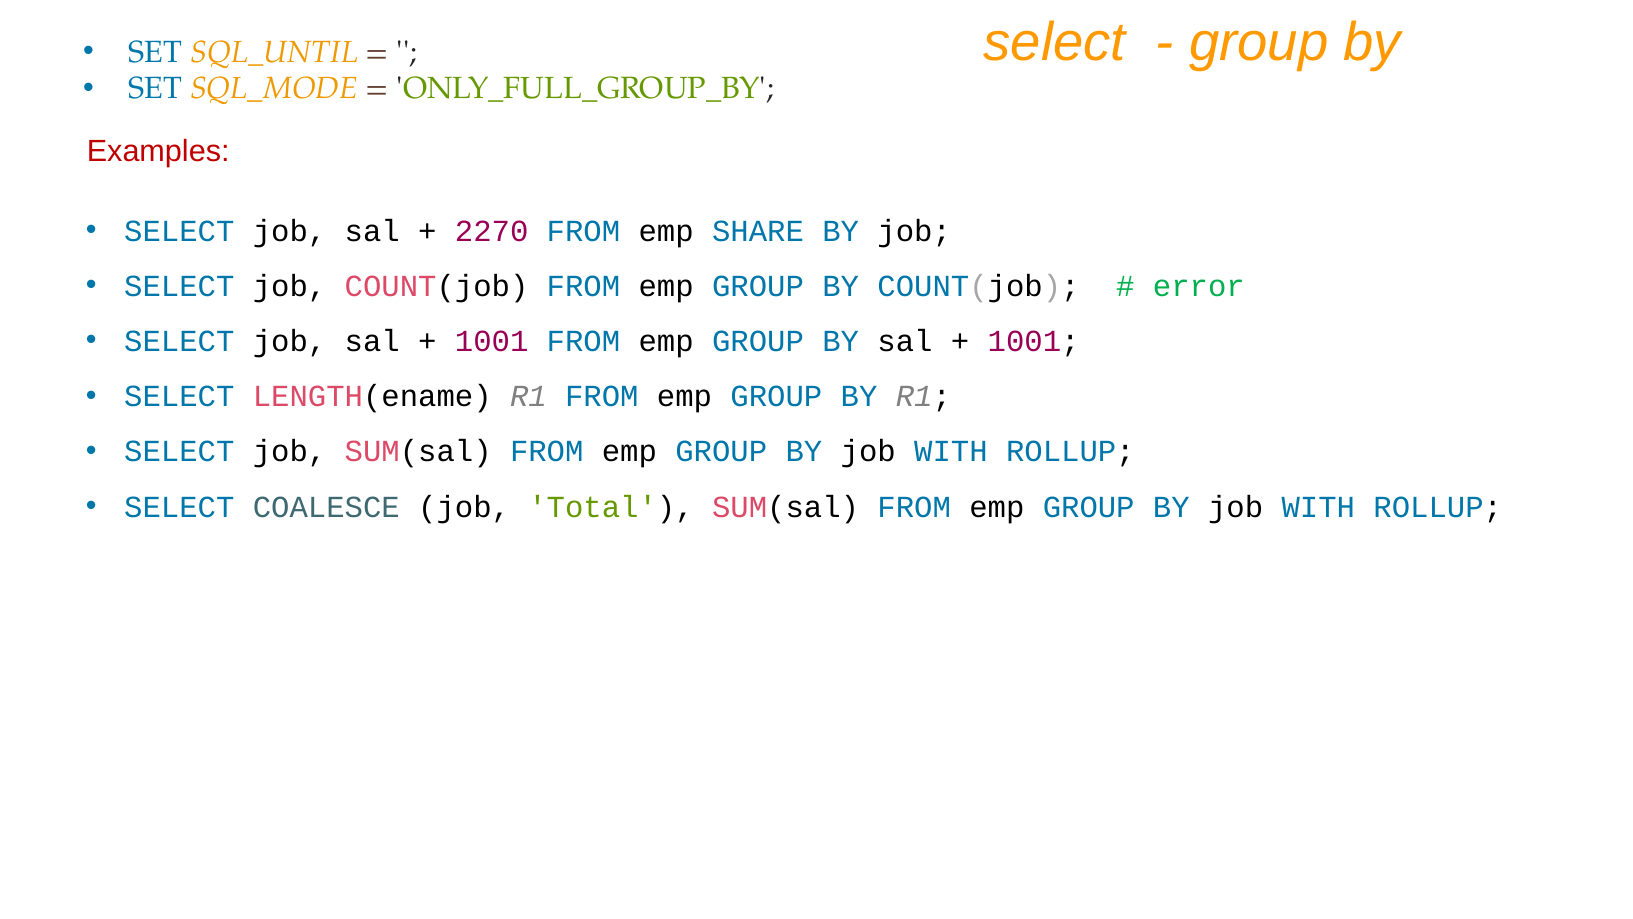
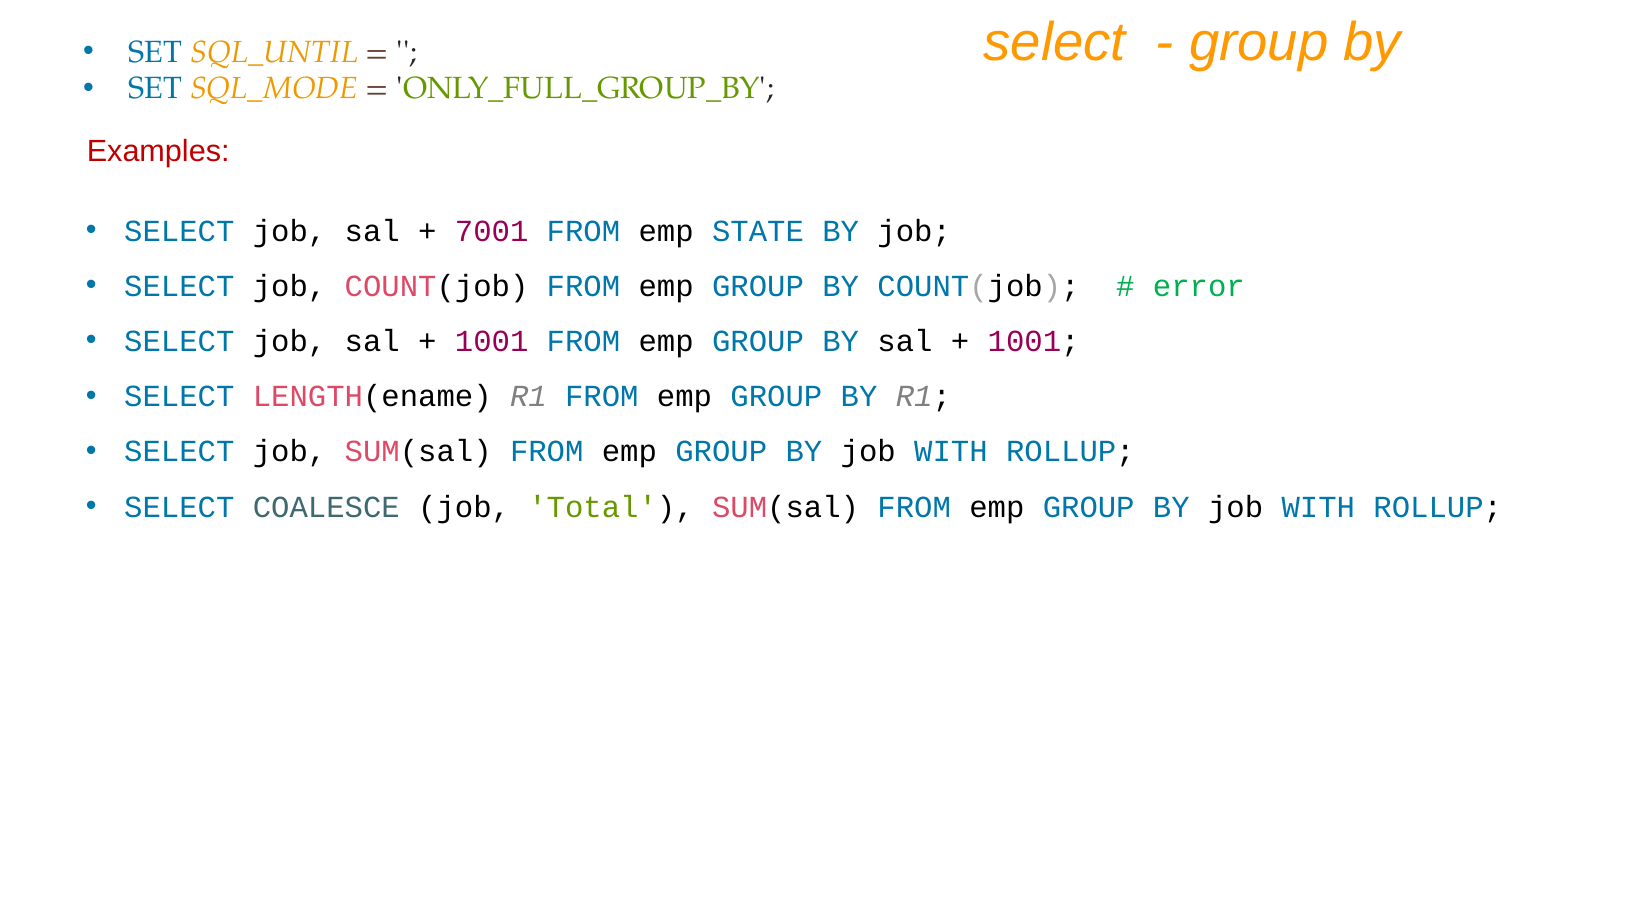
2270: 2270 -> 7001 (492, 231)
SHARE: SHARE -> STATE (758, 231)
